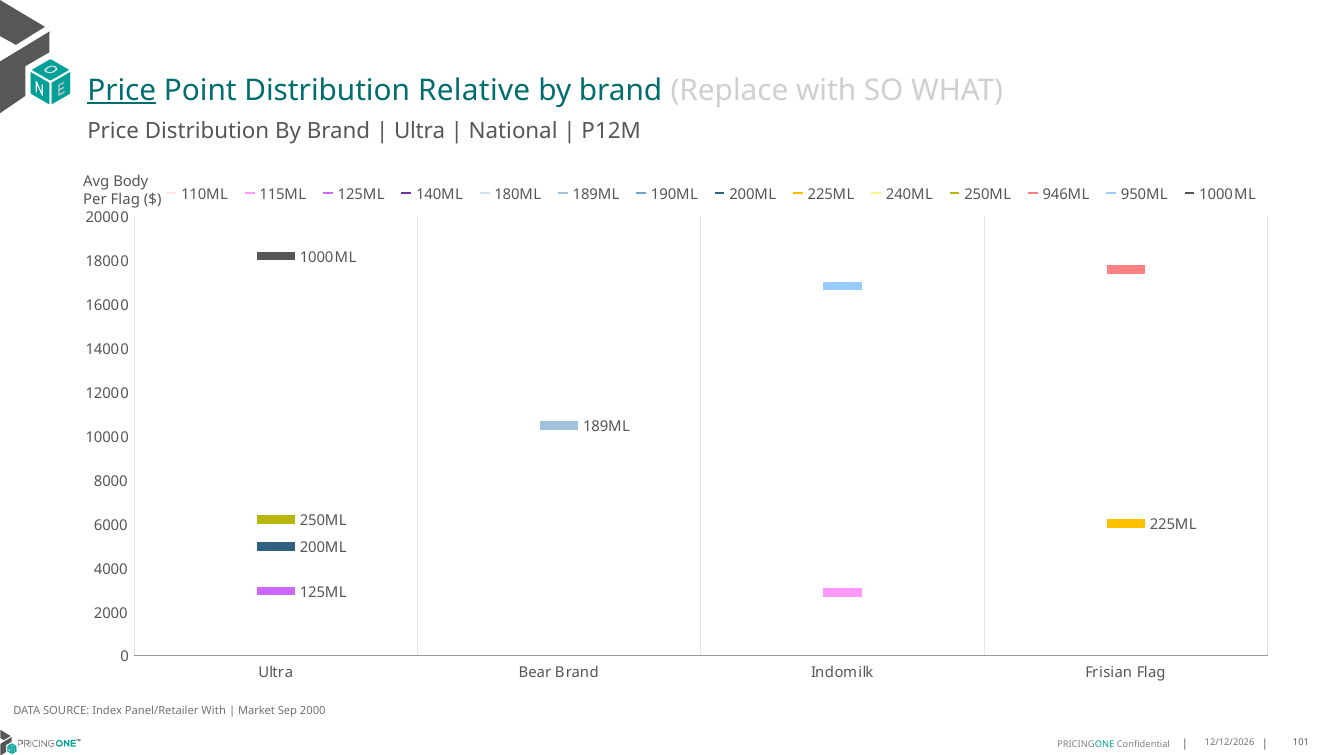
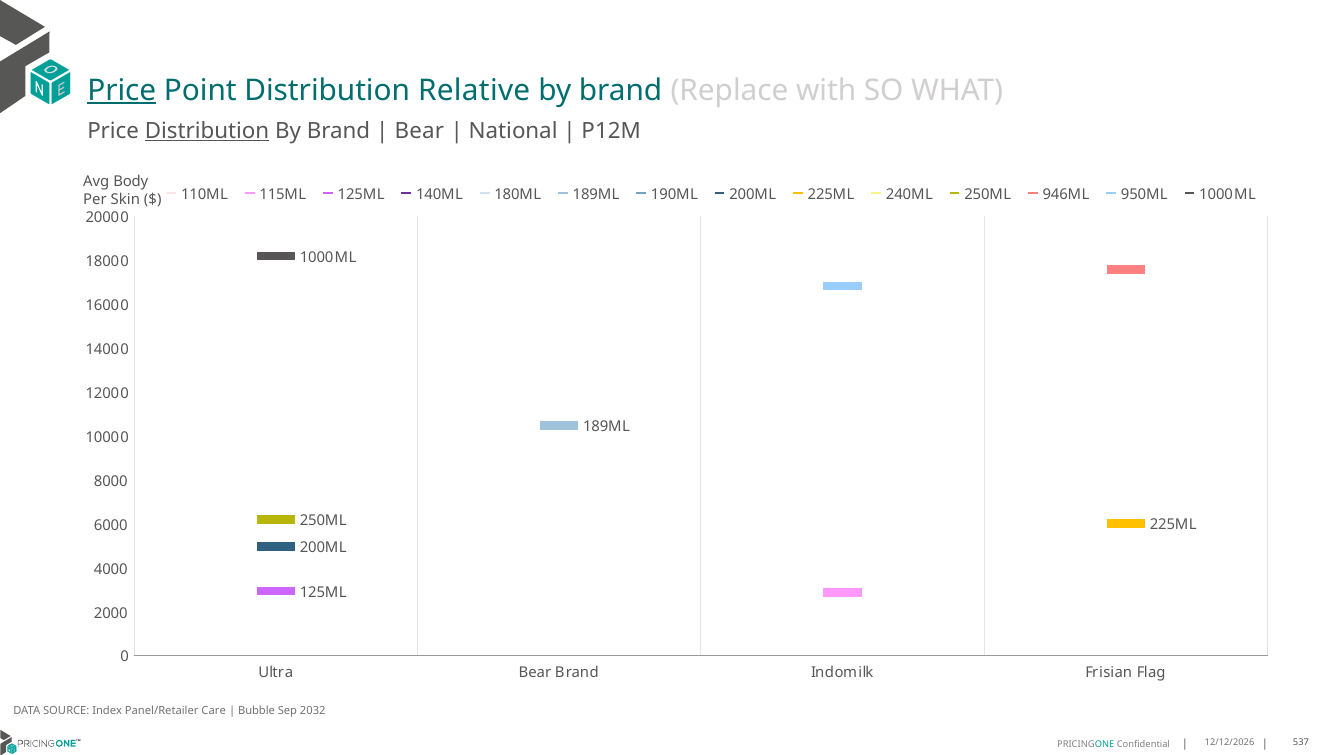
Distribution underline: none -> present (207, 131)
Ultra: Ultra -> Bear (419, 131)
Per Flag: Flag -> Skin (125, 199)
Panel/Retailer With: With -> Care (214, 711)
Market: Market -> Bubble (257, 711)
Sep 2000: 2000 -> 2032 (313, 711)
101: 101 -> 537 (1301, 742)
